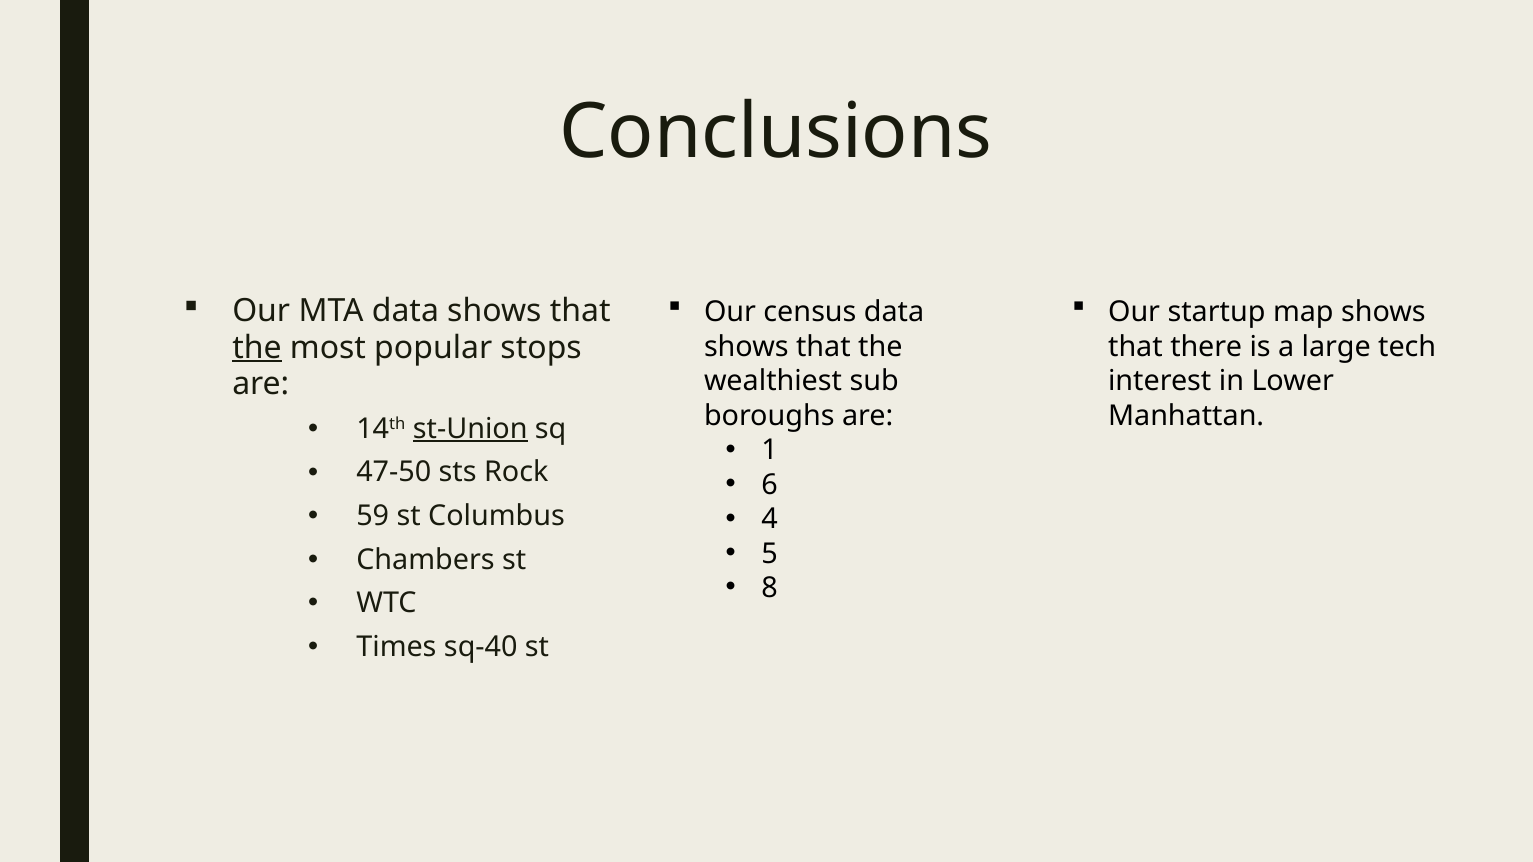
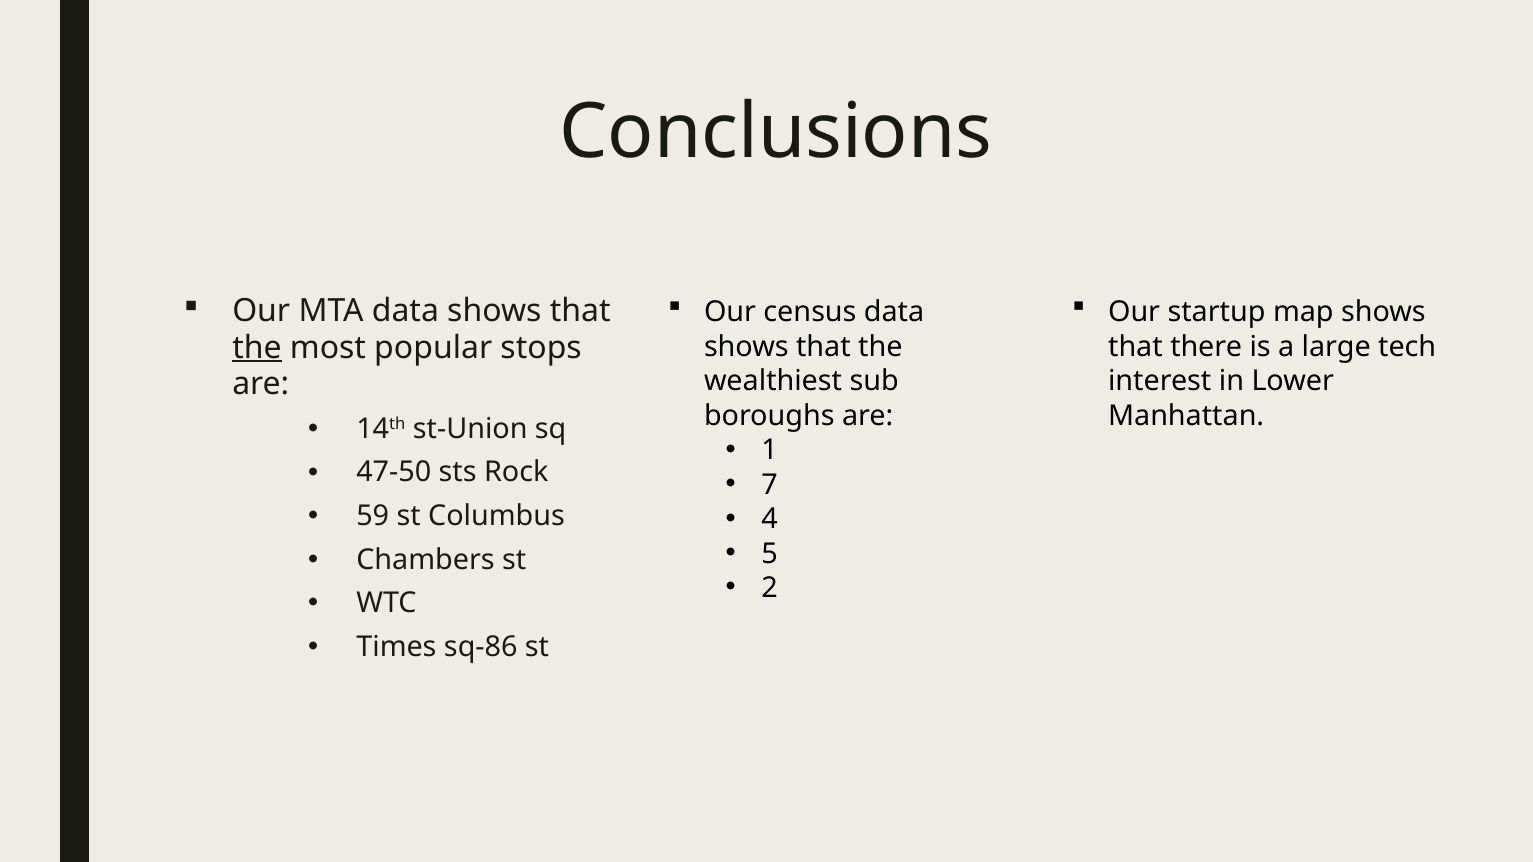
st-Union underline: present -> none (470, 429)
6: 6 -> 7 (770, 485)
8: 8 -> 2 (770, 588)
sq-40: sq-40 -> sq-86 (481, 647)
